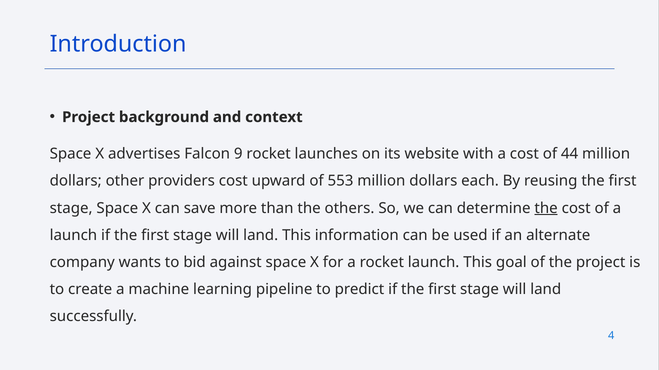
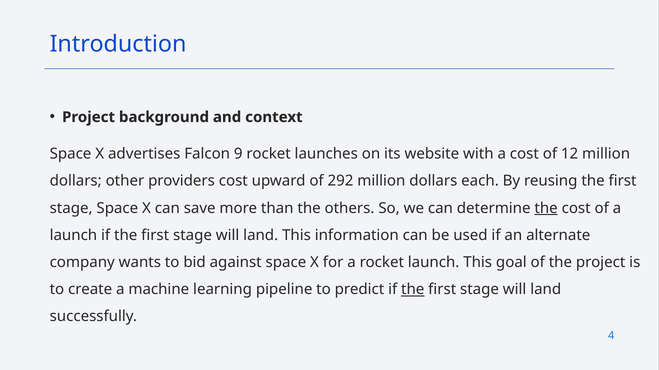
44: 44 -> 12 (570, 154)
553: 553 -> 292 (341, 181)
the underline: none -> present (413, 290)
